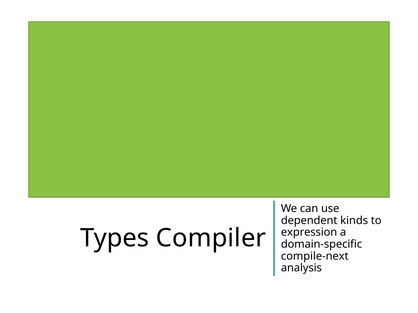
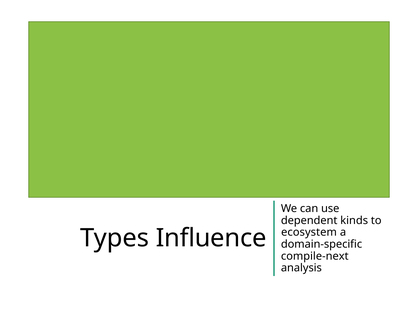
expression: expression -> ecosystem (309, 233)
Compiler: Compiler -> Influence (211, 239)
